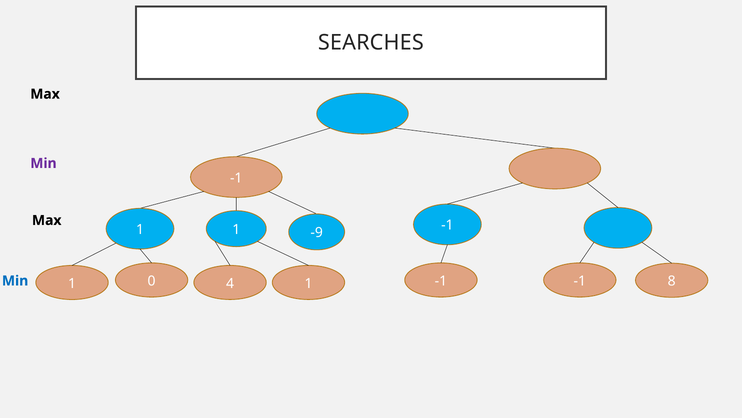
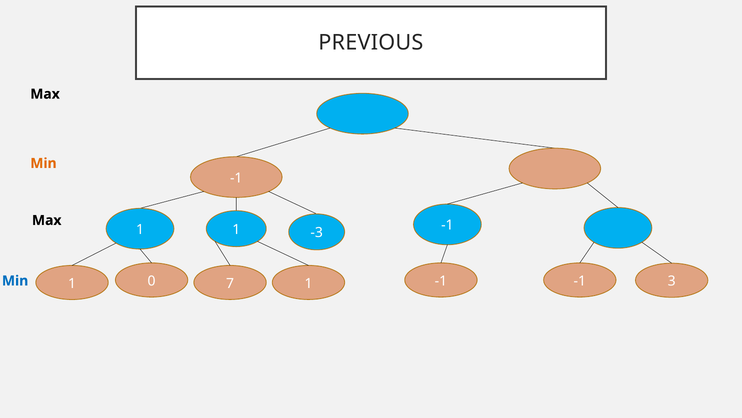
SEARCHES: SEARCHES -> PREVIOUS (371, 43)
Min colour: purple -> orange (43, 163)
-9: -9 -> -3 (317, 232)
8: 8 -> 3 (672, 281)
4: 4 -> 7 (230, 283)
